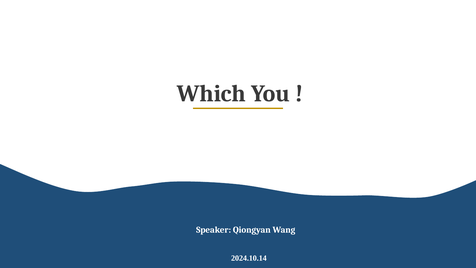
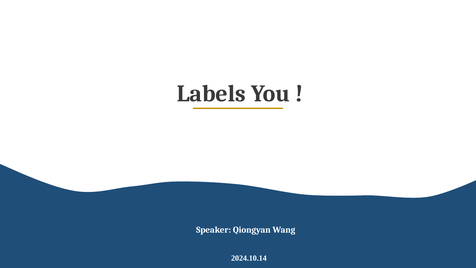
Which: Which -> Labels (211, 93)
